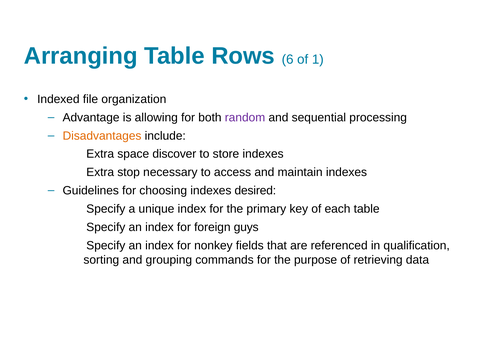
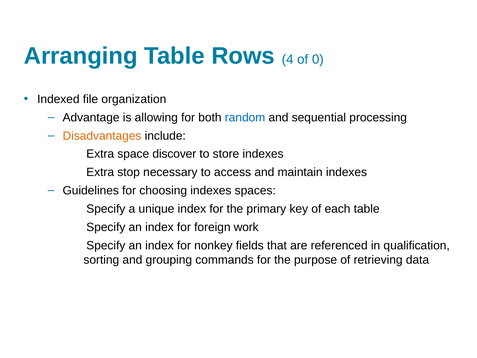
6: 6 -> 4 (288, 59)
1: 1 -> 0 (318, 59)
random colour: purple -> blue (245, 117)
desired: desired -> spaces (255, 191)
guys: guys -> work (246, 227)
